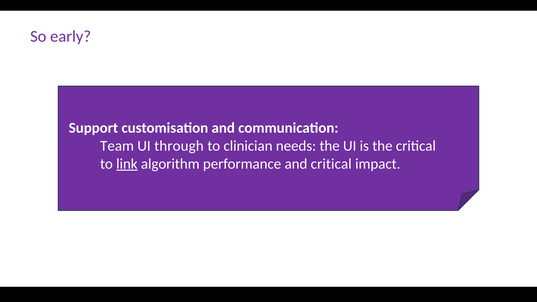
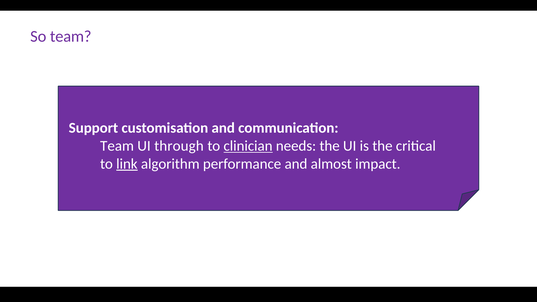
So early: early -> team (71, 36)
clinician underline: none -> present (248, 146)
and critical: critical -> almost (331, 164)
